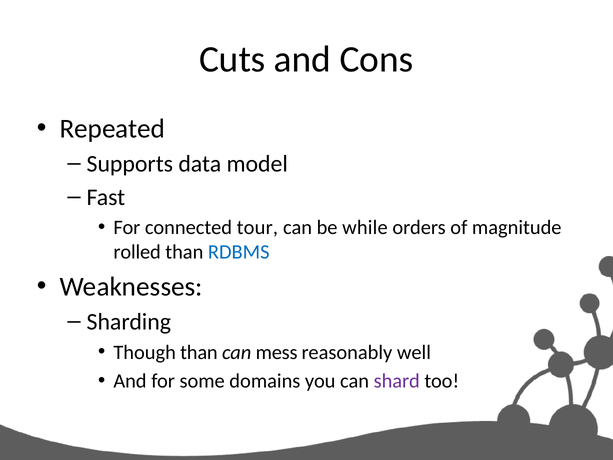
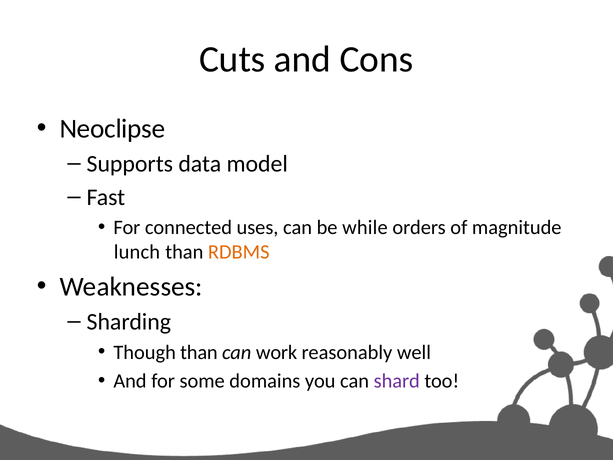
Repeated: Repeated -> Neoclipse (113, 129)
tour: tour -> uses (258, 227)
rolled: rolled -> lunch (137, 252)
RDBMS colour: blue -> orange (239, 252)
mess: mess -> work (277, 352)
